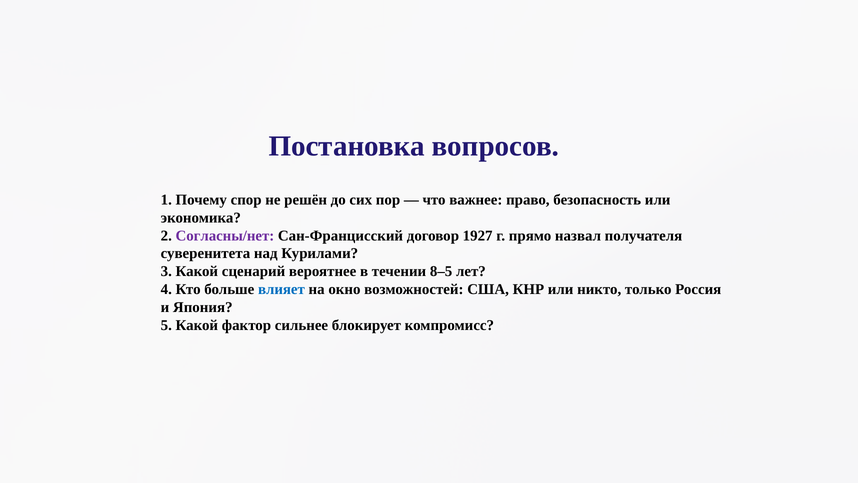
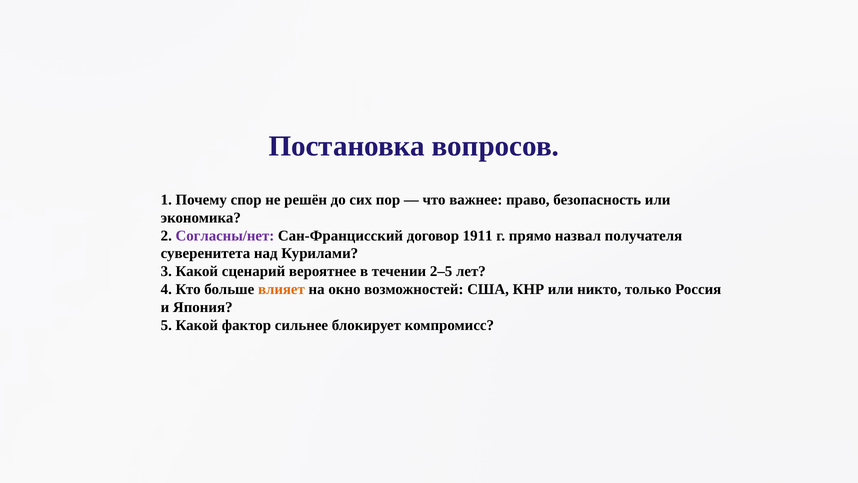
1927: 1927 -> 1911 (478, 235)
8–5: 8–5 -> 2–5 (441, 271)
влияет colour: blue -> orange (281, 289)
